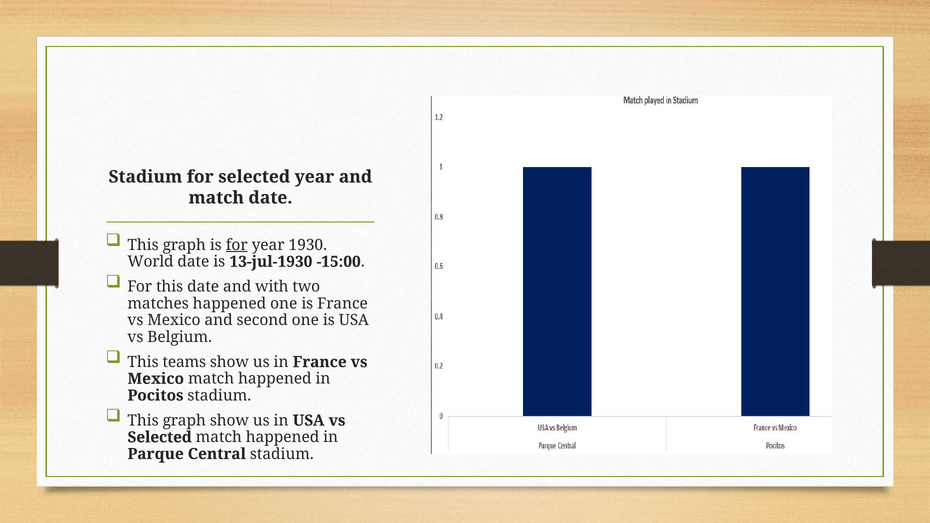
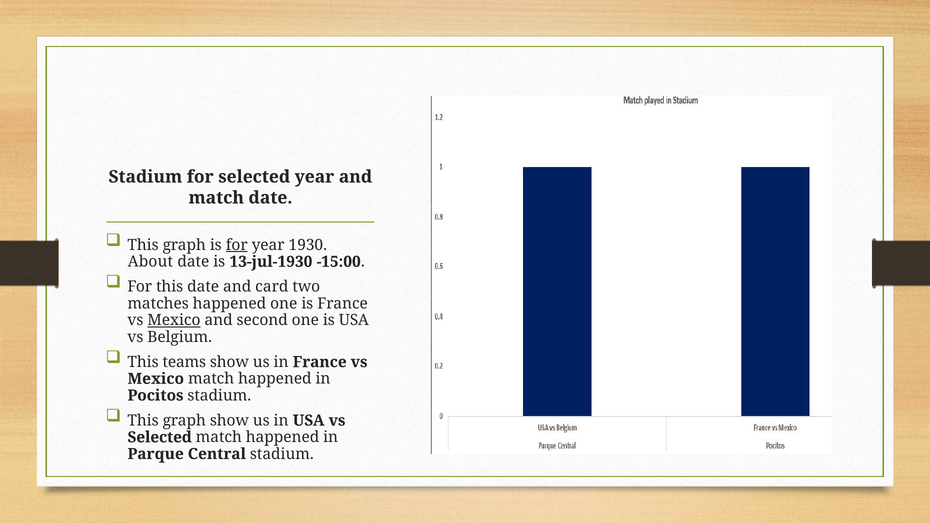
World: World -> About (150, 262)
with: with -> card (272, 287)
Mexico underline: none -> present (174, 320)
